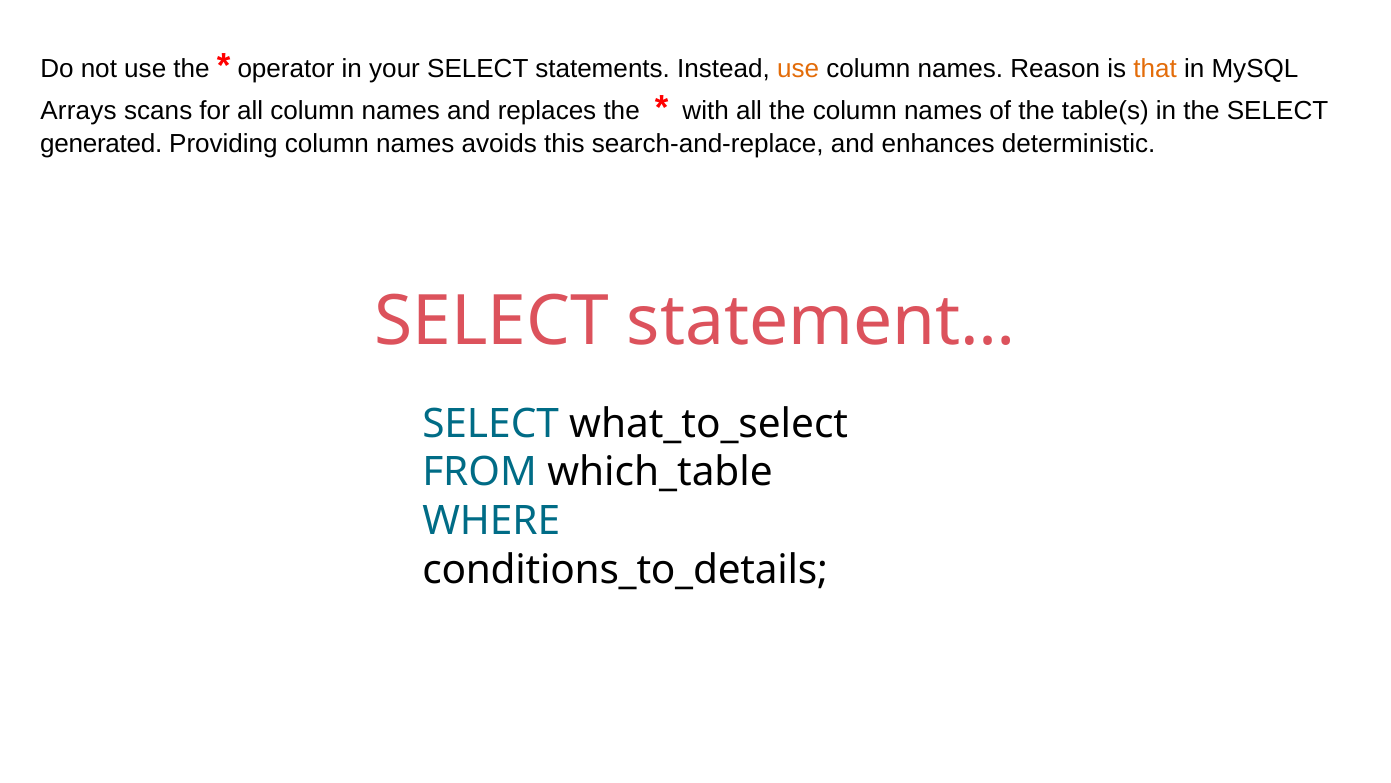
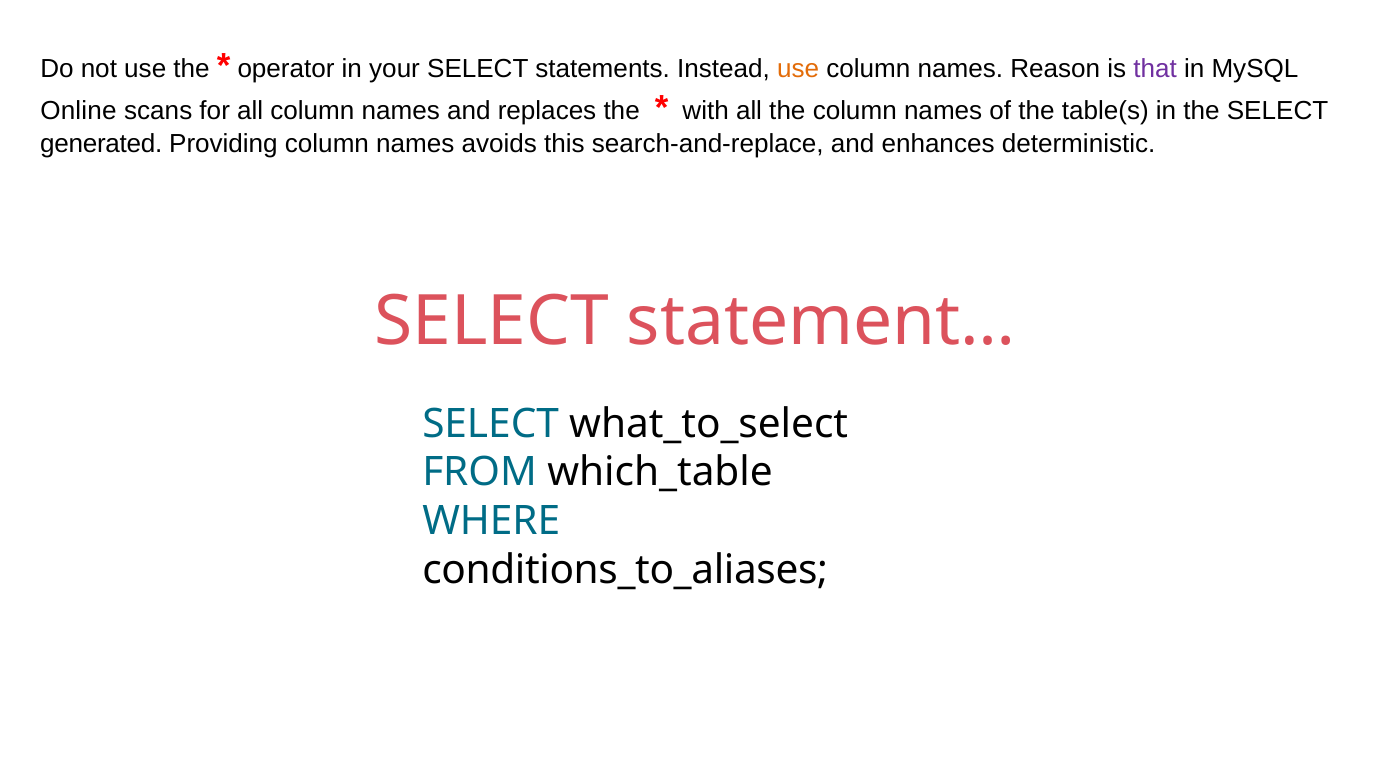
that colour: orange -> purple (1155, 69)
Arrays: Arrays -> Online (78, 111)
conditions_to_details: conditions_to_details -> conditions_to_aliases (625, 570)
